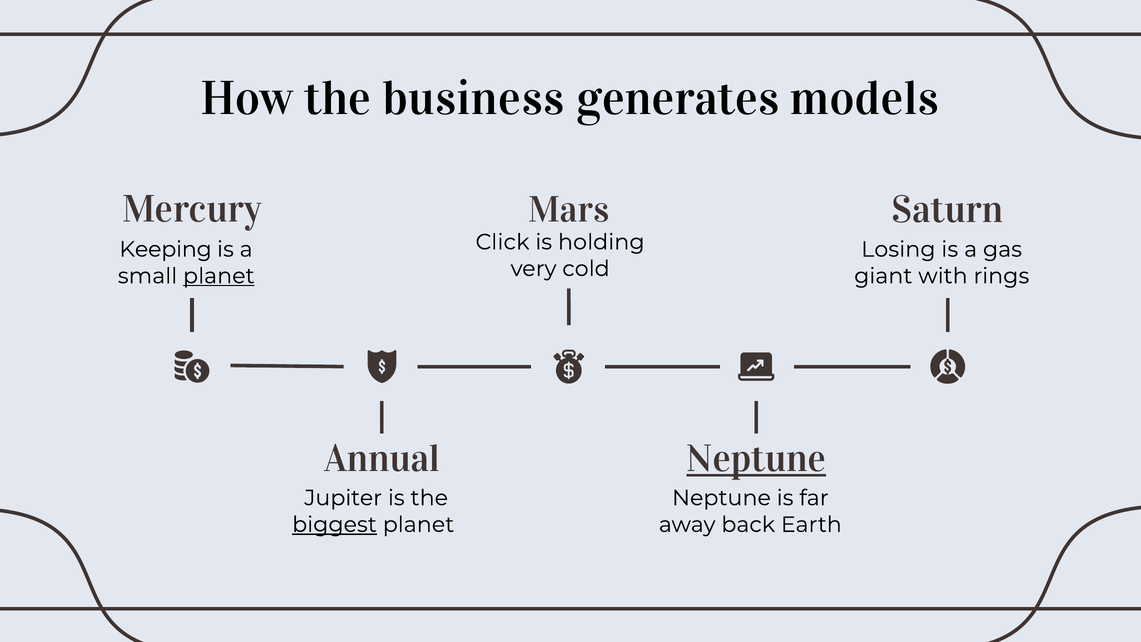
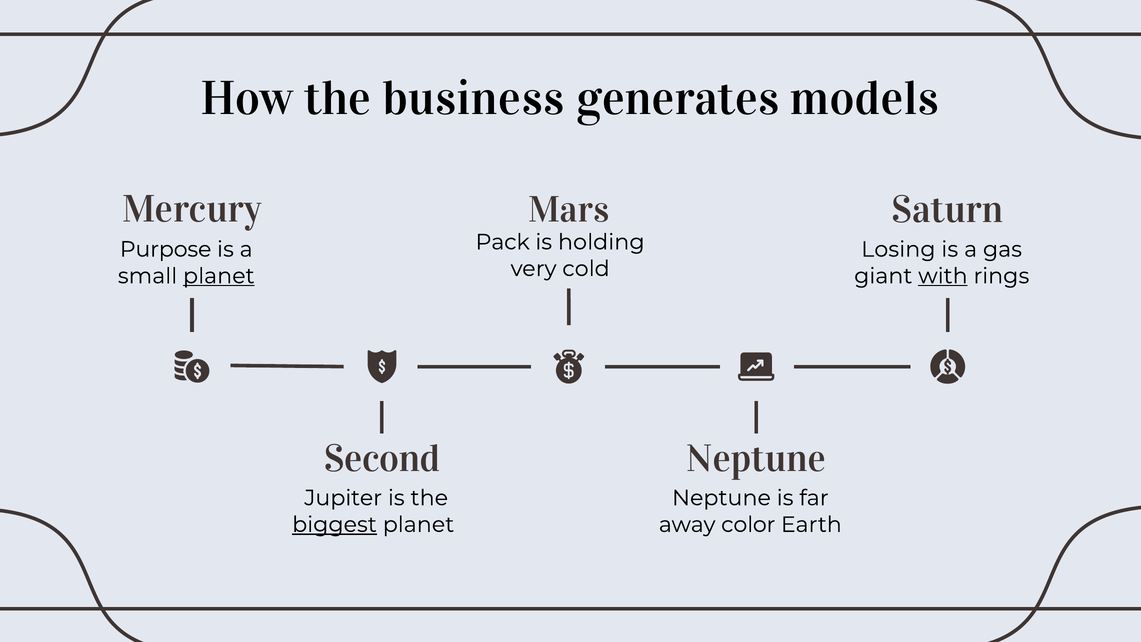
Click: Click -> Pack (503, 242)
Keeping: Keeping -> Purpose (166, 249)
with underline: none -> present (943, 276)
Annual: Annual -> Second (382, 459)
Neptune underline: present -> none (756, 459)
back: back -> color (748, 524)
